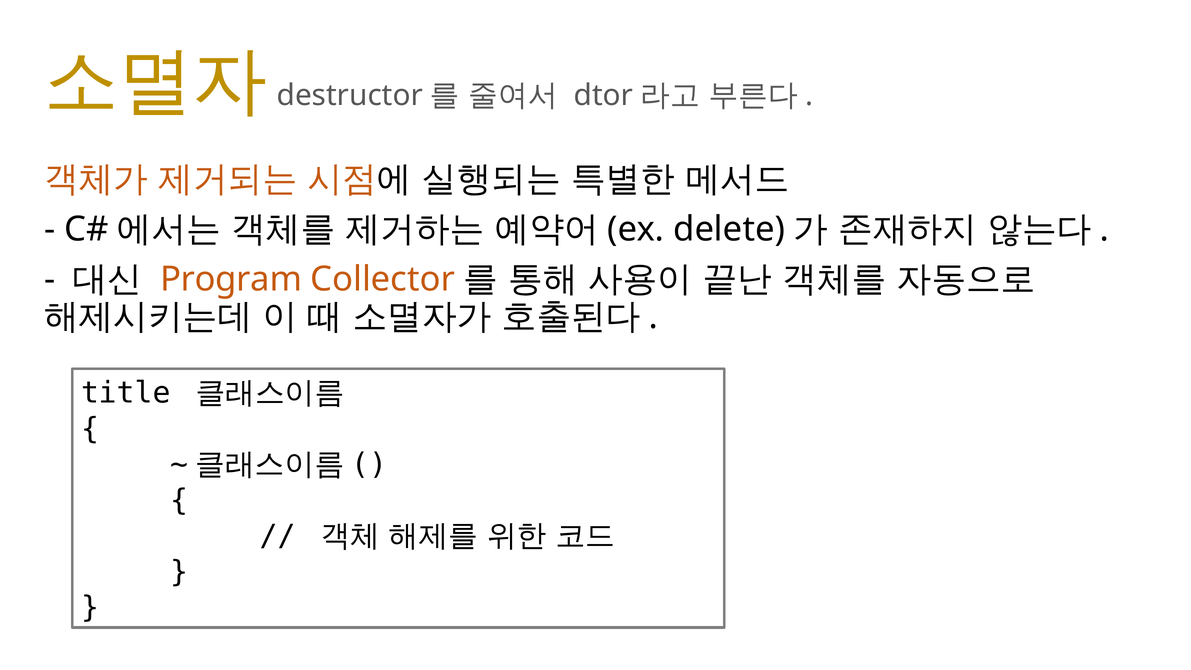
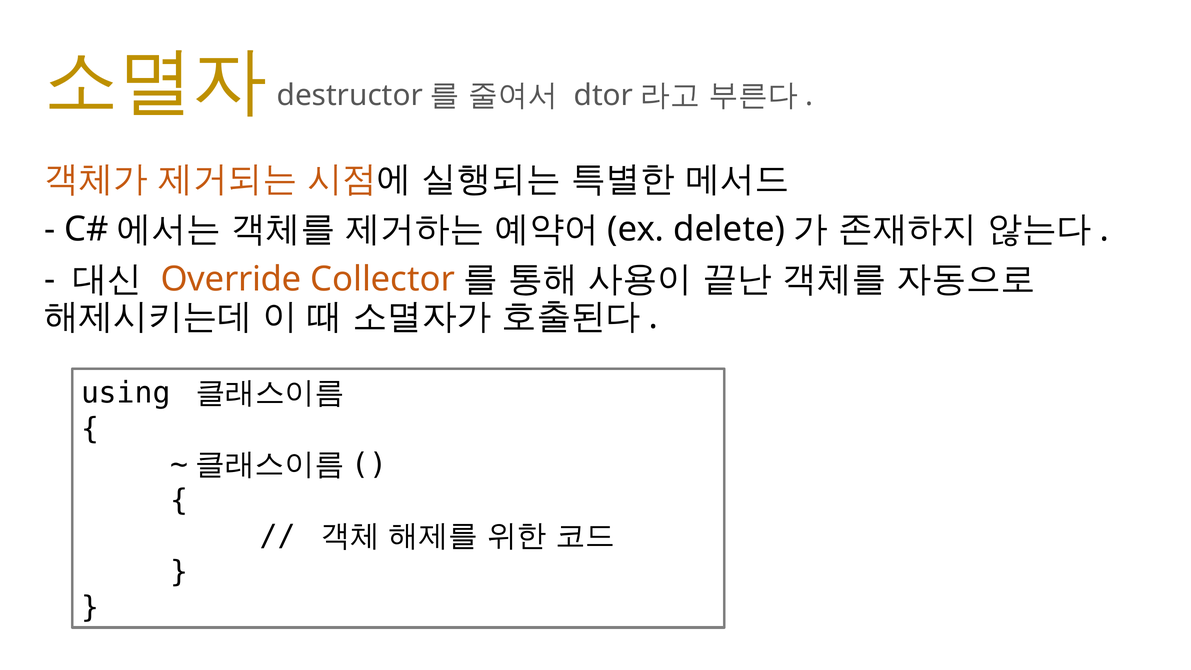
Program: Program -> Override (231, 279)
title: title -> using (126, 393)
